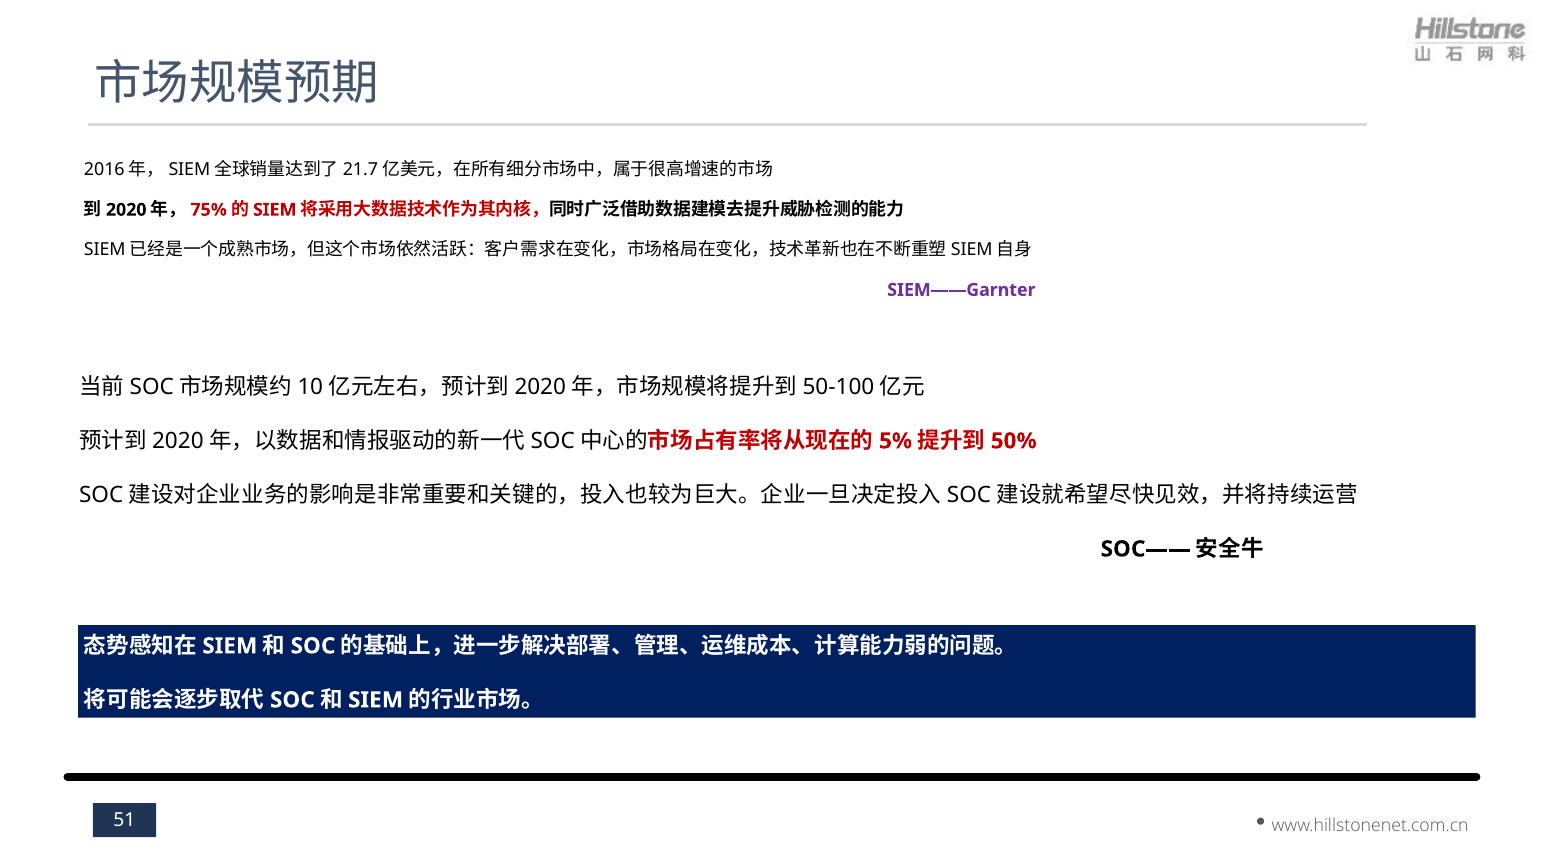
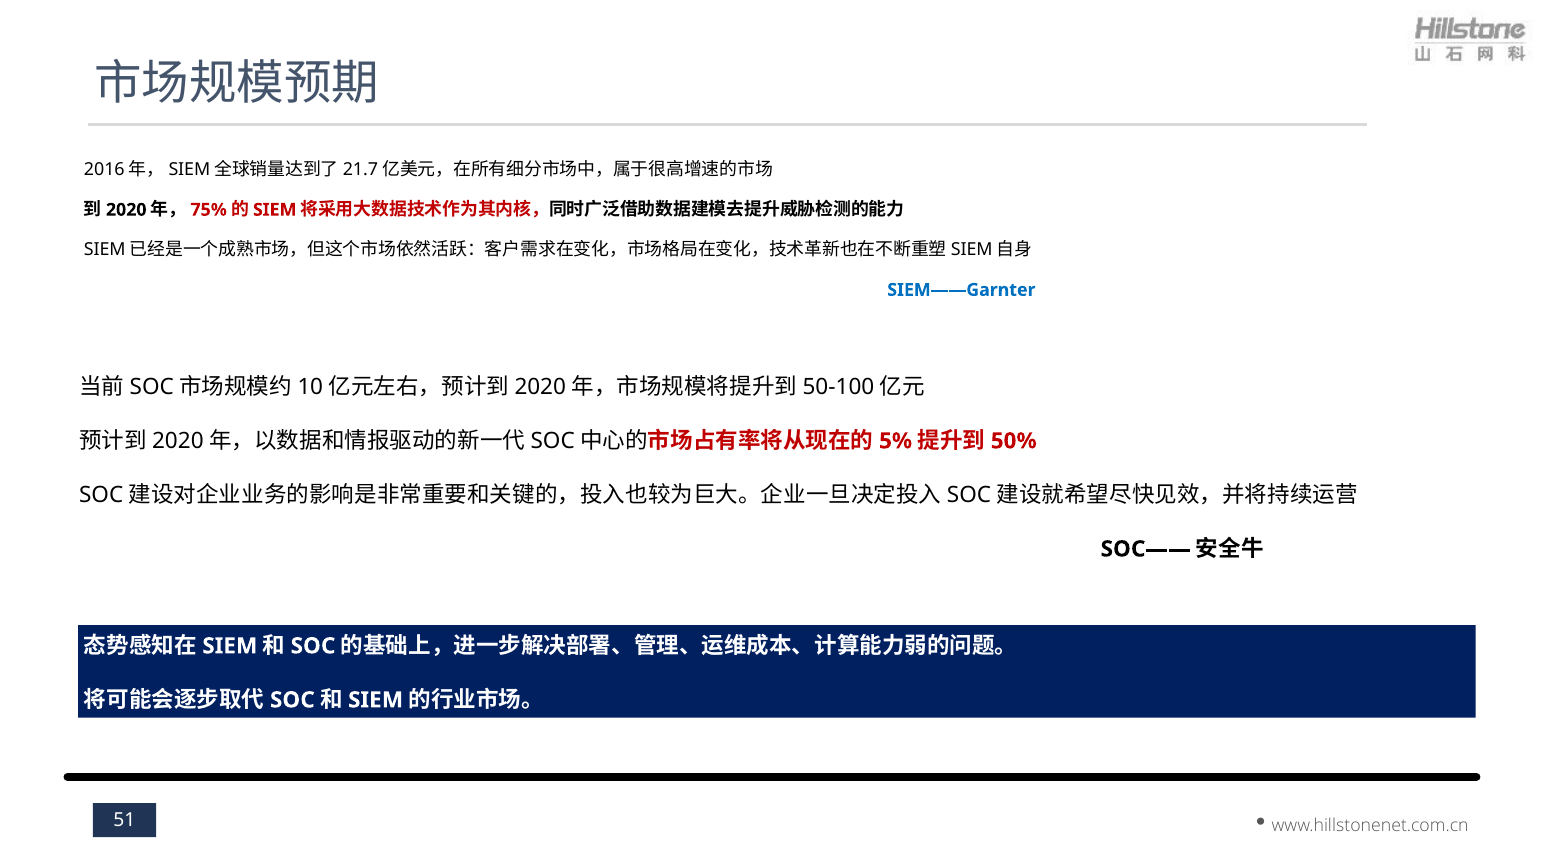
SIEM——Garnter colour: purple -> blue (961, 290)
